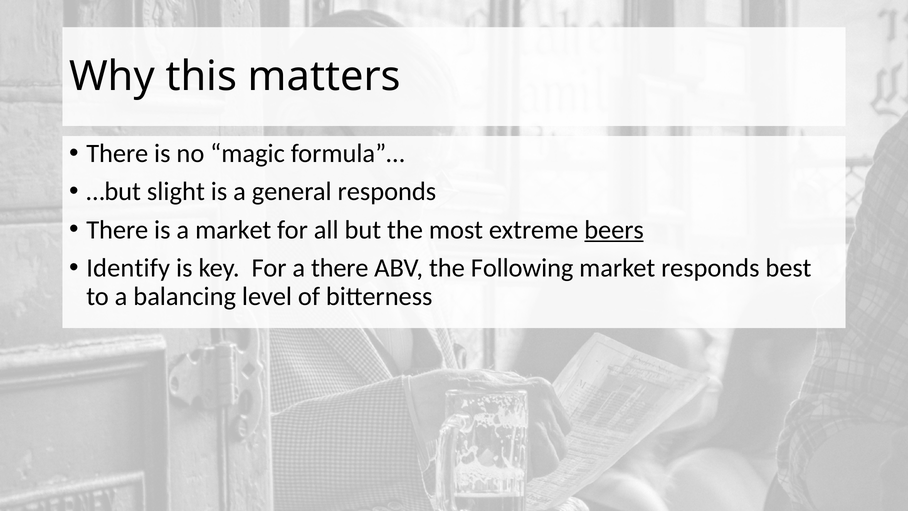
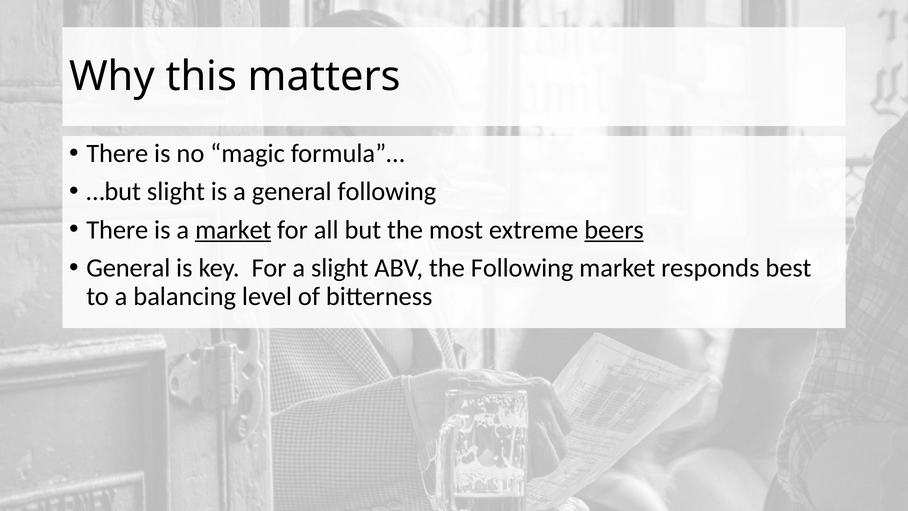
general responds: responds -> following (387, 192)
market underline: none -> present (233, 230)
Identify: Identify -> General (128, 268)
a there: there -> slight (340, 268)
